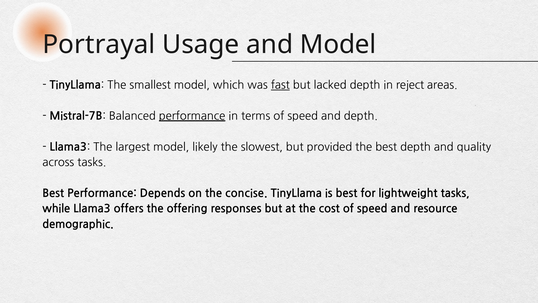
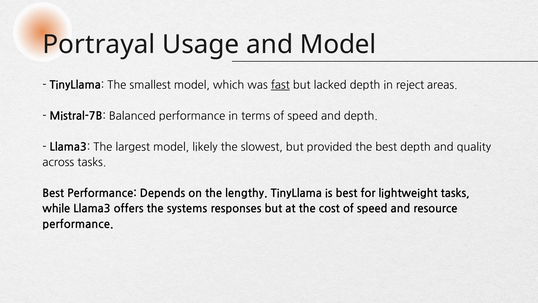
performance underline: present -> none (192, 116)
concise: concise -> lengthy (246, 193)
offering: offering -> systems (187, 209)
demographic: demographic -> performance (78, 224)
